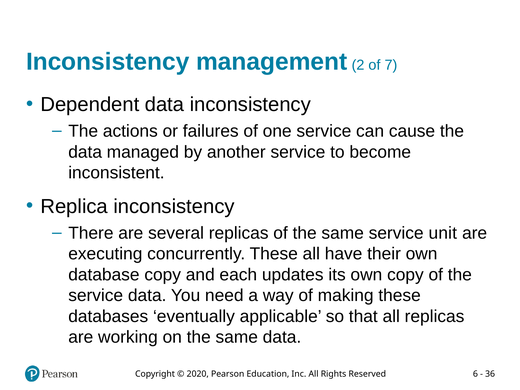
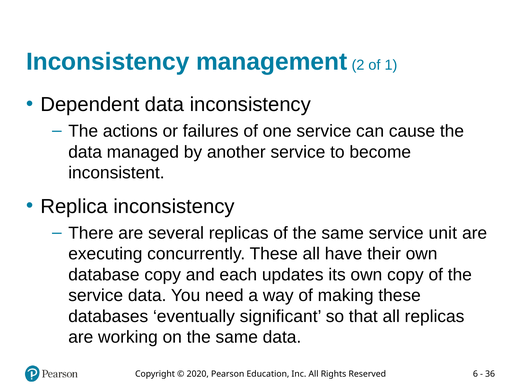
7: 7 -> 1 (391, 65)
applicable: applicable -> significant (281, 316)
